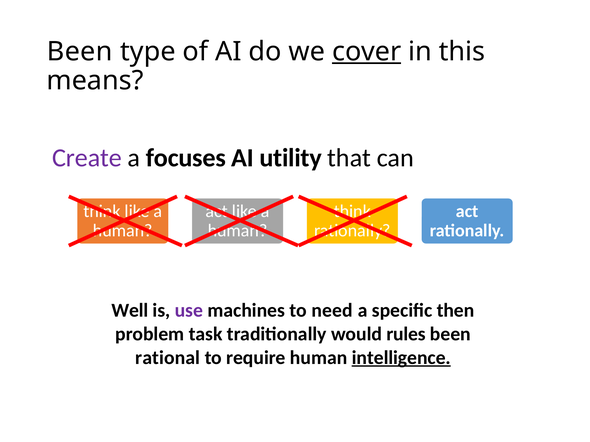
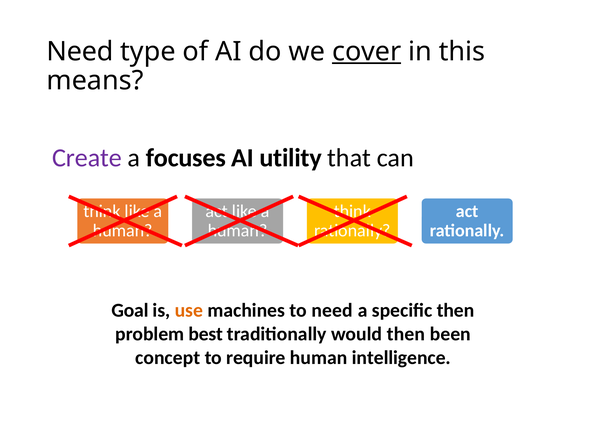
Been: Been -> Need (80, 52)
Well: Well -> Goal (130, 311)
use colour: purple -> orange (189, 311)
task: task -> best (206, 334)
would rules: rules -> then (406, 334)
rational: rational -> concept (168, 358)
intelligence underline: present -> none (401, 358)
